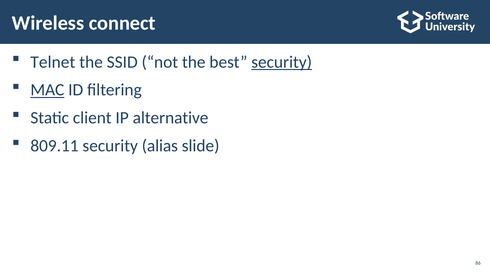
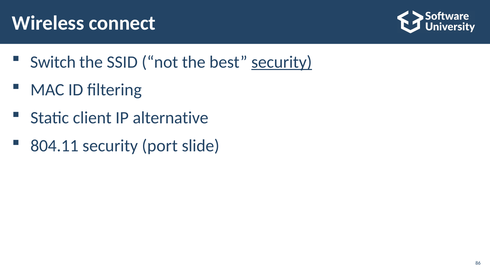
Telnet: Telnet -> Switch (53, 62)
MAC underline: present -> none (47, 90)
809.11: 809.11 -> 804.11 (54, 146)
alias: alias -> port (160, 146)
